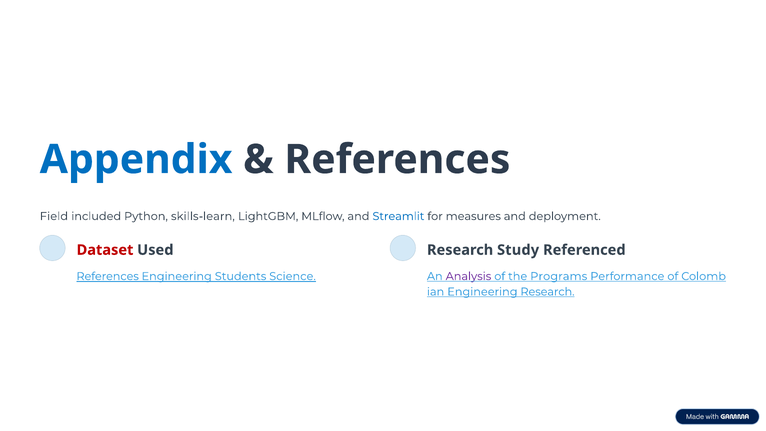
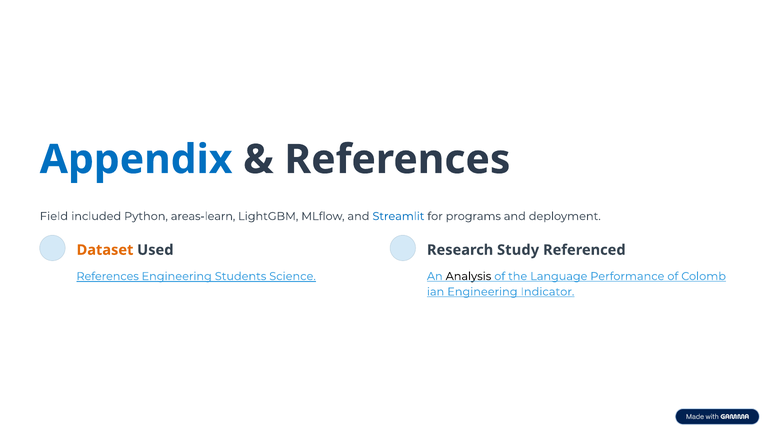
skills-learn: skills-learn -> areas-learn (203, 216)
measures: measures -> programs (473, 216)
Dataset colour: red -> orange (105, 250)
Analysis colour: purple -> black (468, 276)
Programs: Programs -> Language (559, 276)
Engineering Research: Research -> Indicator (547, 292)
